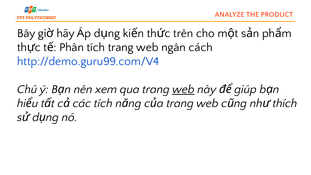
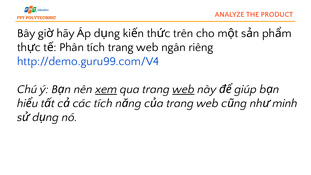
cách: cách -> riêng (201, 47)
xem underline: none -> present (106, 89)
thích: thích -> minh (285, 103)
